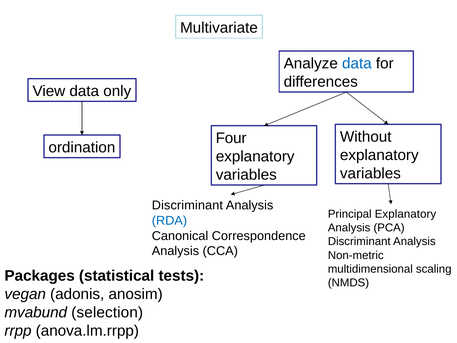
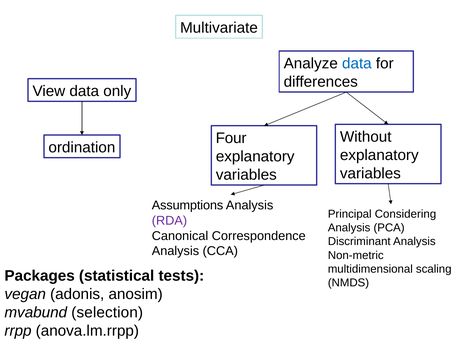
Discriminant: Discriminant -> Assumptions (188, 205)
Principal Explanatory: Explanatory -> Considering (406, 214)
RDA colour: blue -> purple (169, 220)
